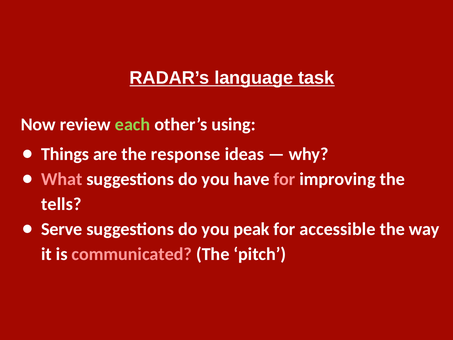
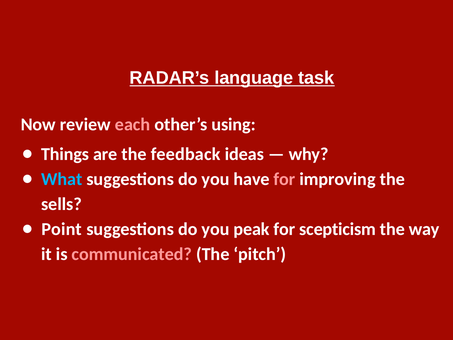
each colour: light green -> pink (133, 125)
response: response -> feedback (186, 154)
What colour: pink -> light blue (62, 179)
tells: tells -> sells (61, 204)
Serve: Serve -> Point (62, 229)
accessible: accessible -> scepticism (338, 229)
